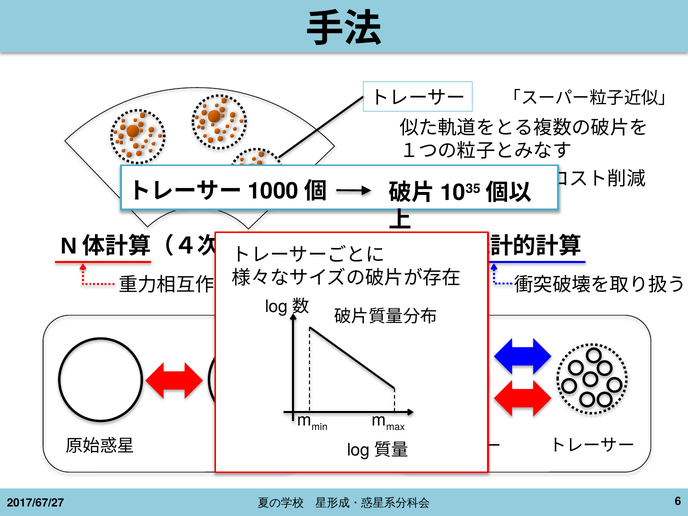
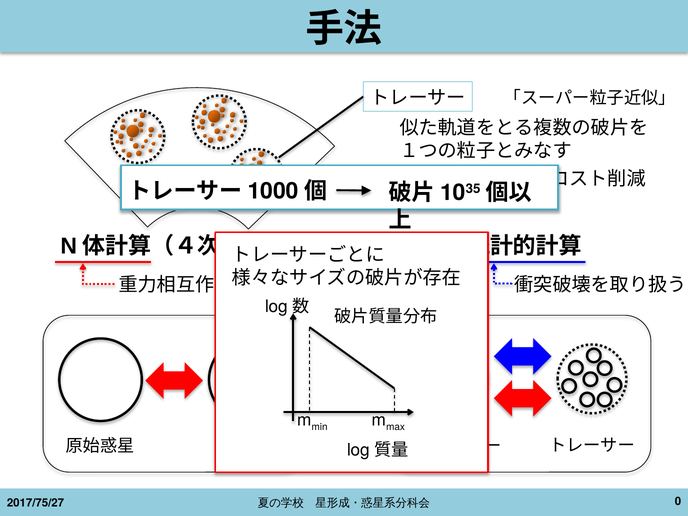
6: 6 -> 0 (678, 502)
2017/67/27: 2017/67/27 -> 2017/75/27 (35, 503)
